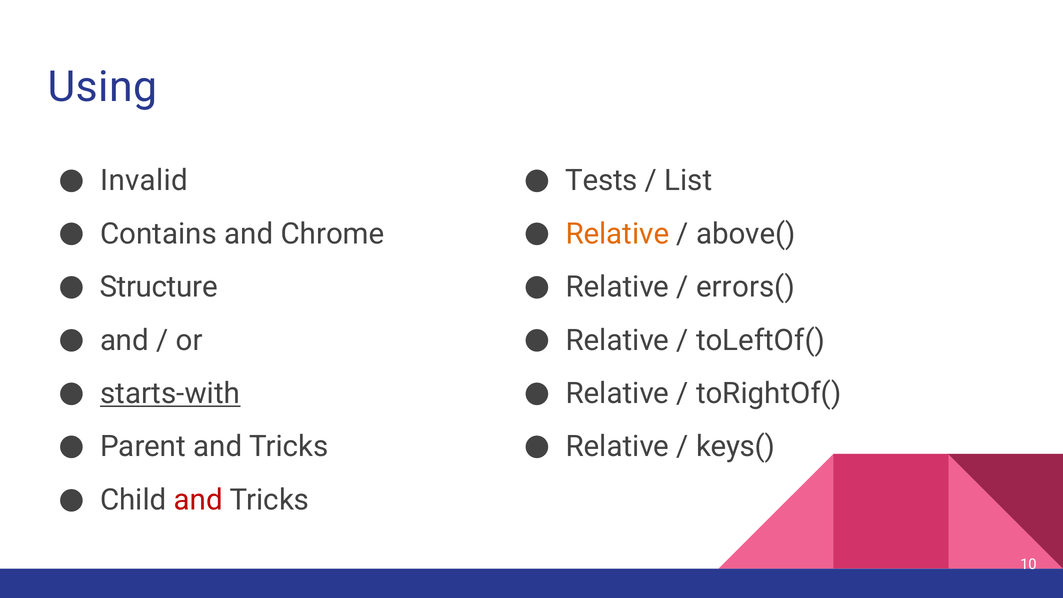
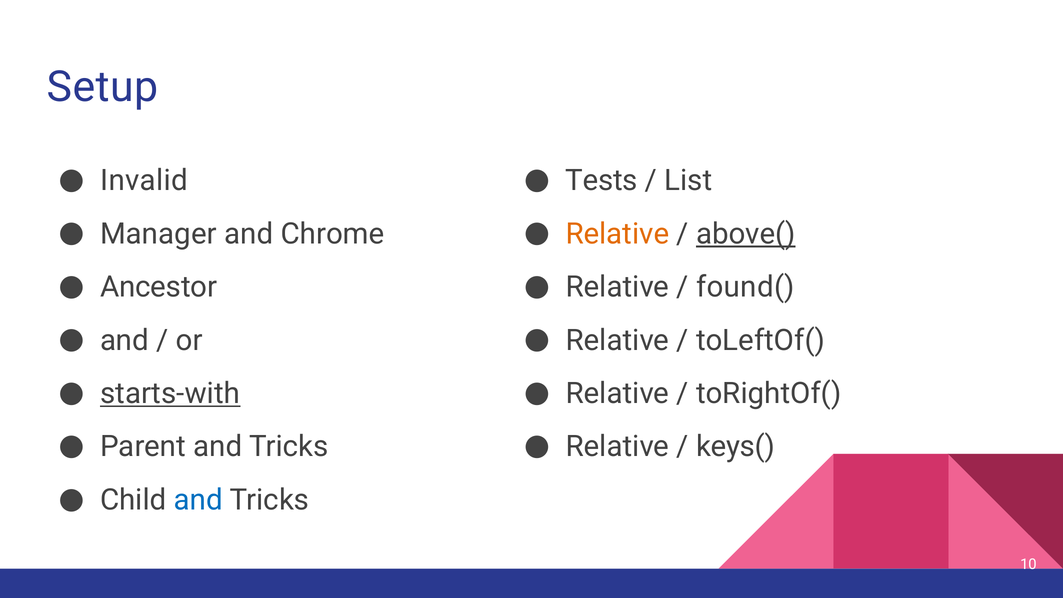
Using: Using -> Setup (103, 87)
Contains: Contains -> Manager (158, 234)
above( underline: none -> present (746, 234)
Structure: Structure -> Ancestor (159, 287)
errors(: errors( -> found( (745, 287)
and colour: red -> blue (198, 500)
